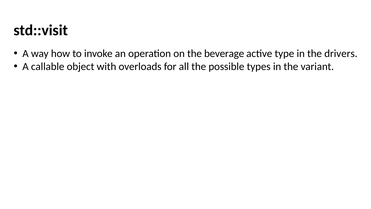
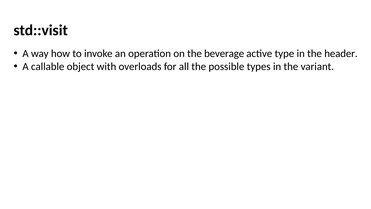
drivers: drivers -> header (341, 54)
